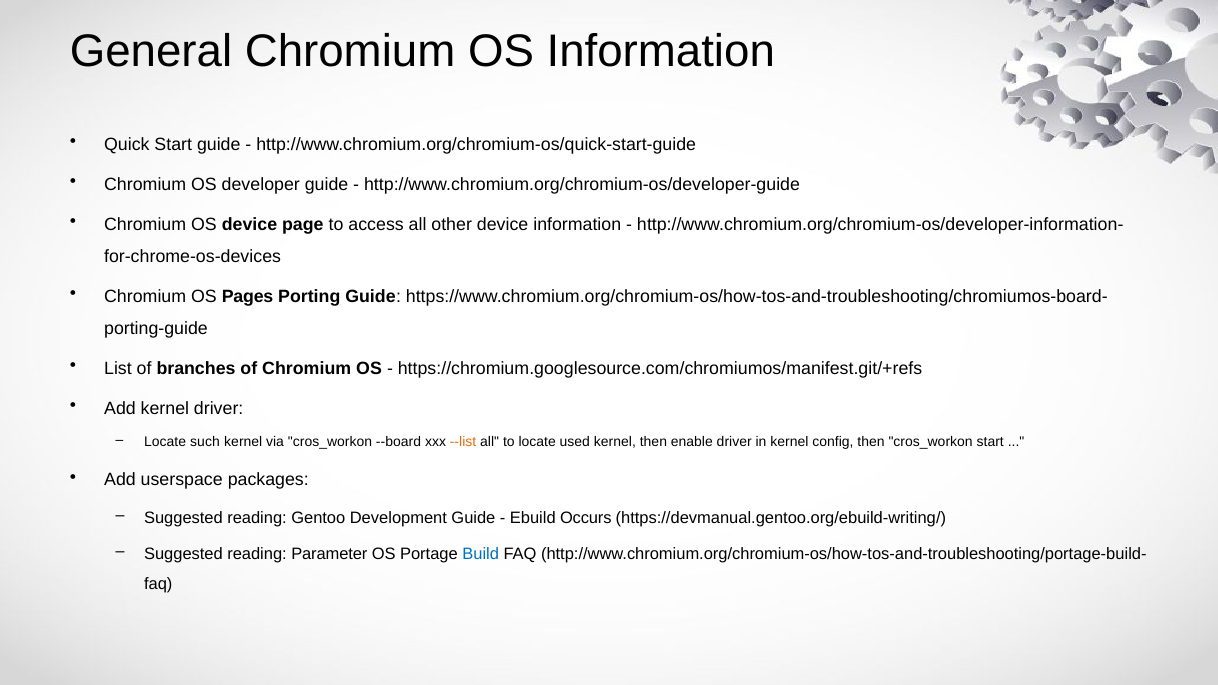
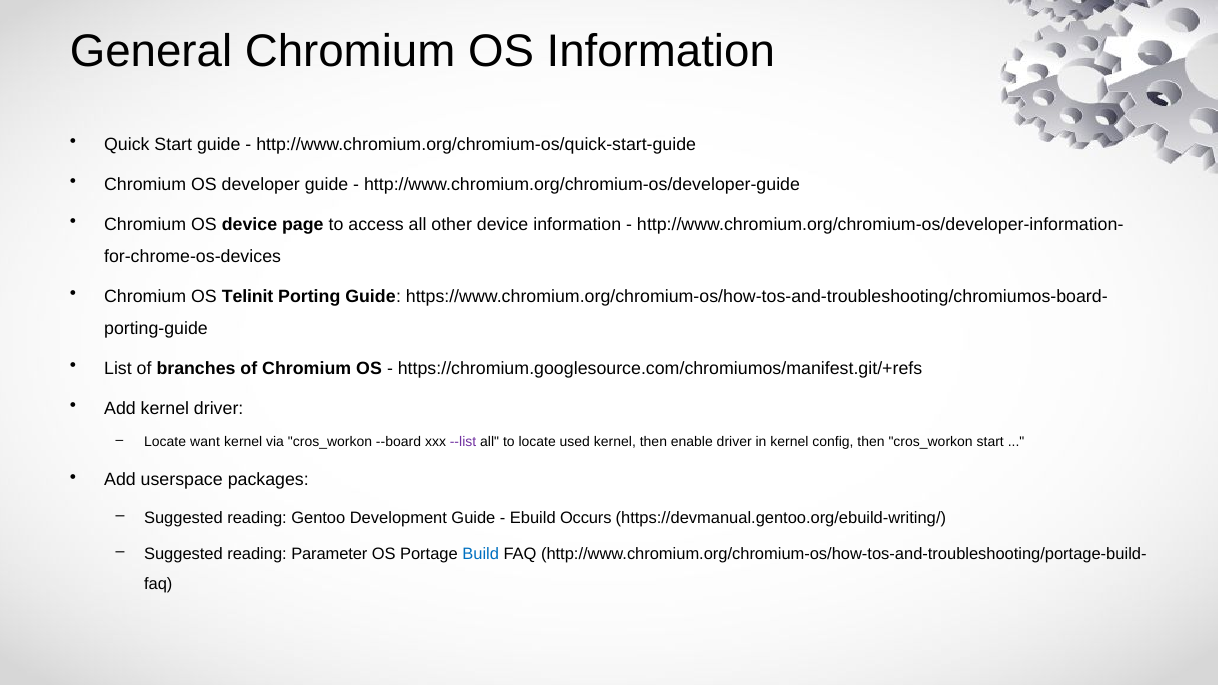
Pages: Pages -> Telinit (248, 297)
such: such -> want (205, 442)
--list colour: orange -> purple (463, 442)
